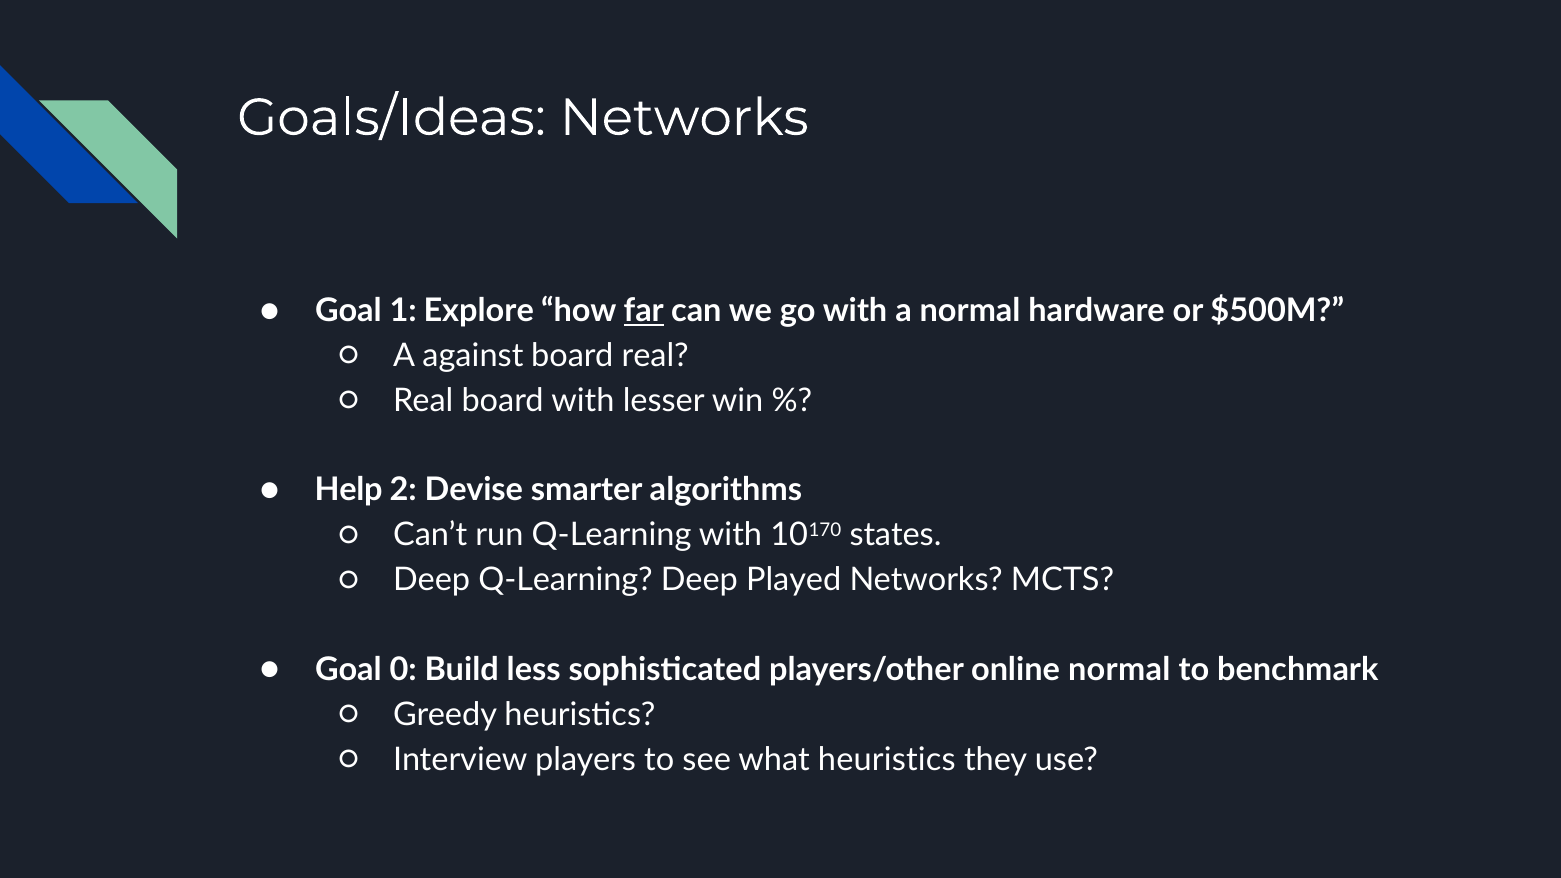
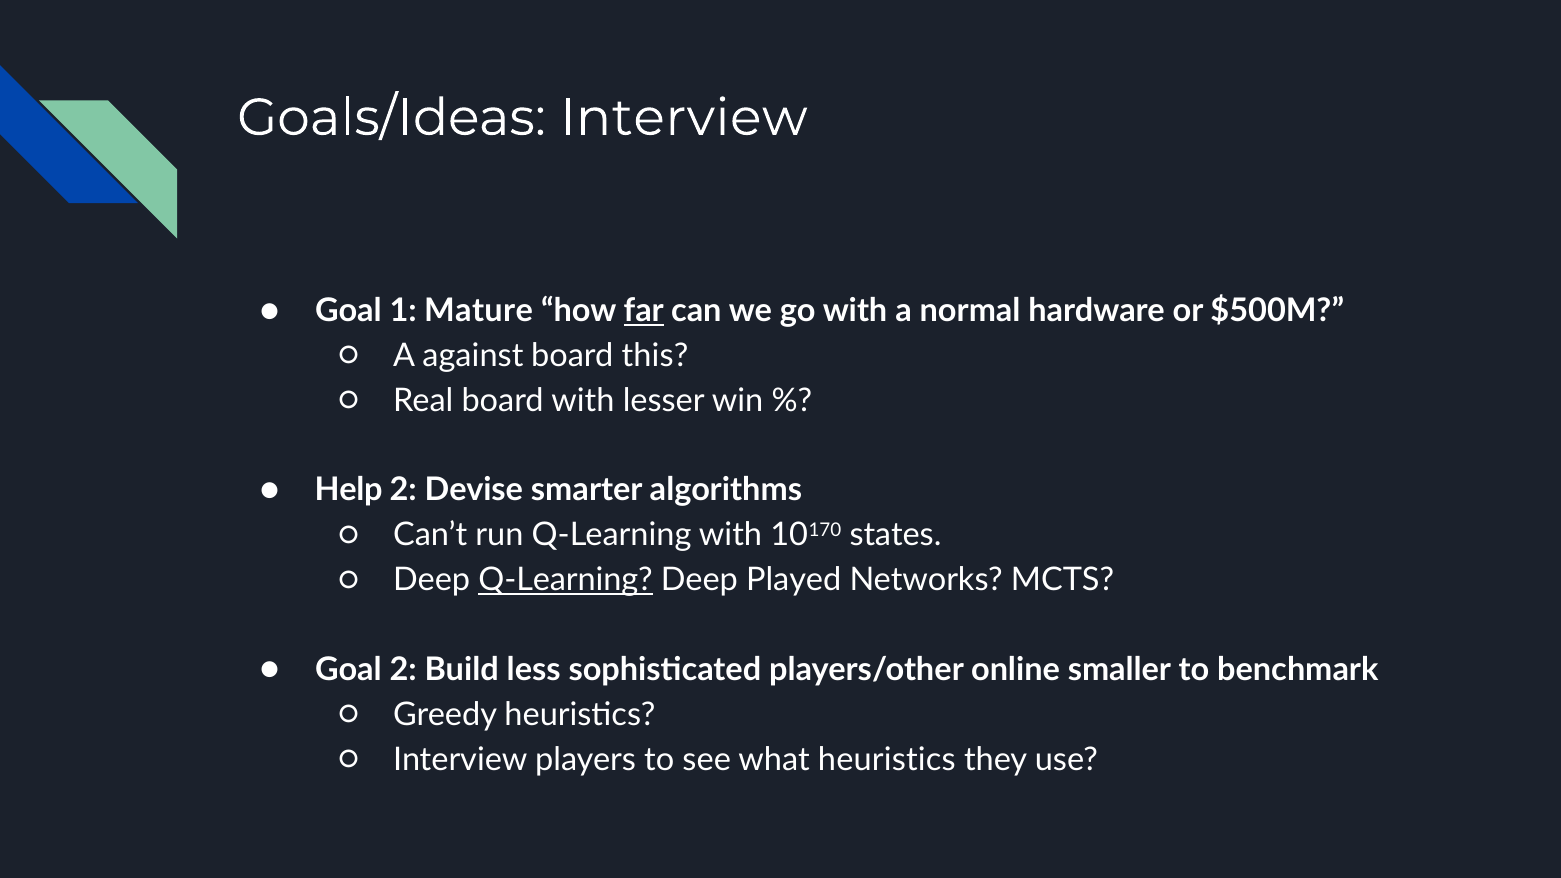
Goals/Ideas Networks: Networks -> Interview (684, 118)
Explore: Explore -> Mature (479, 311)
board real: real -> this (655, 356)
Q-Learning underline: none -> present (566, 580)
Goal 0: 0 -> 2 (403, 670)
online normal: normal -> smaller (1119, 670)
